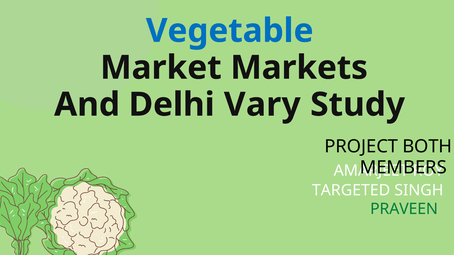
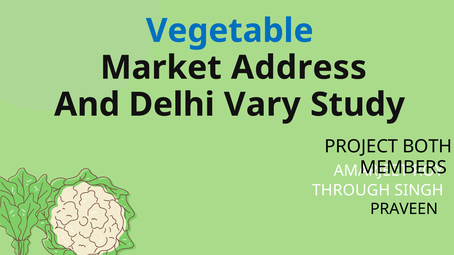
Markets: Markets -> Address (299, 68)
TARGETED: TARGETED -> THROUGH (351, 191)
PRAVEEN colour: green -> black (404, 209)
